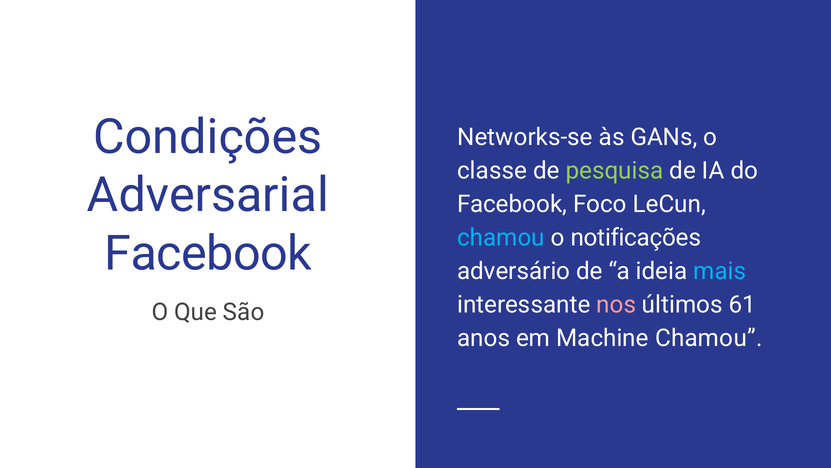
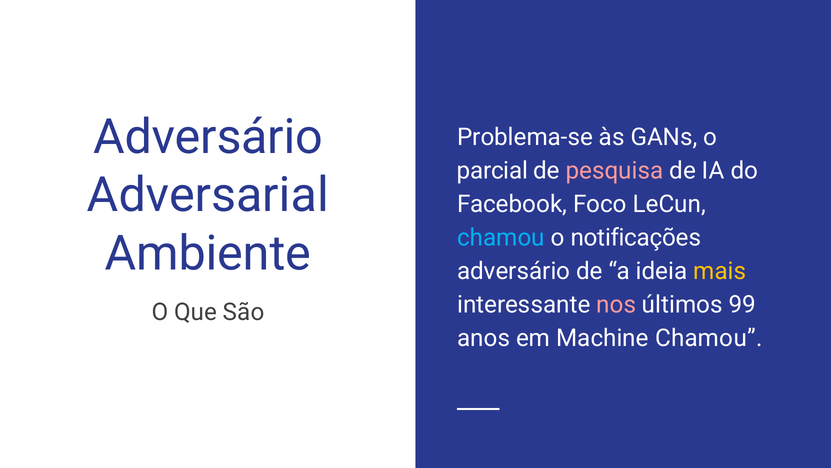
Condições: Condições -> Adversário (208, 137)
Networks-se: Networks-se -> Problema-se (525, 137)
classe: classe -> parcial (492, 171)
pesquisa colour: light green -> pink (615, 171)
Facebook: Facebook -> Ambiente (208, 253)
mais colour: light blue -> yellow (720, 271)
61: 61 -> 99 (742, 304)
